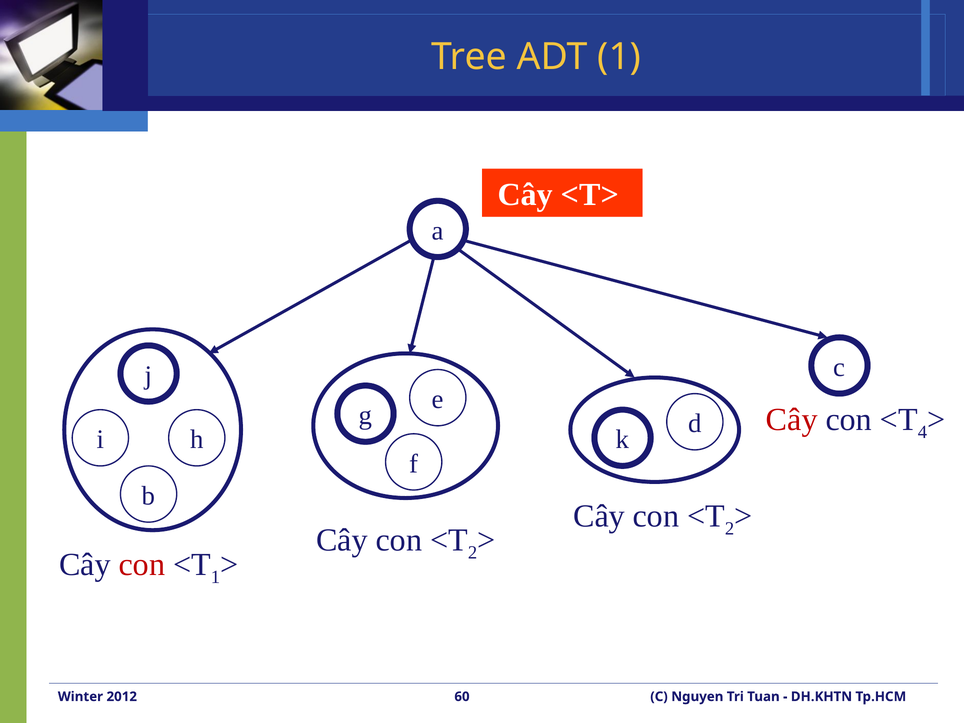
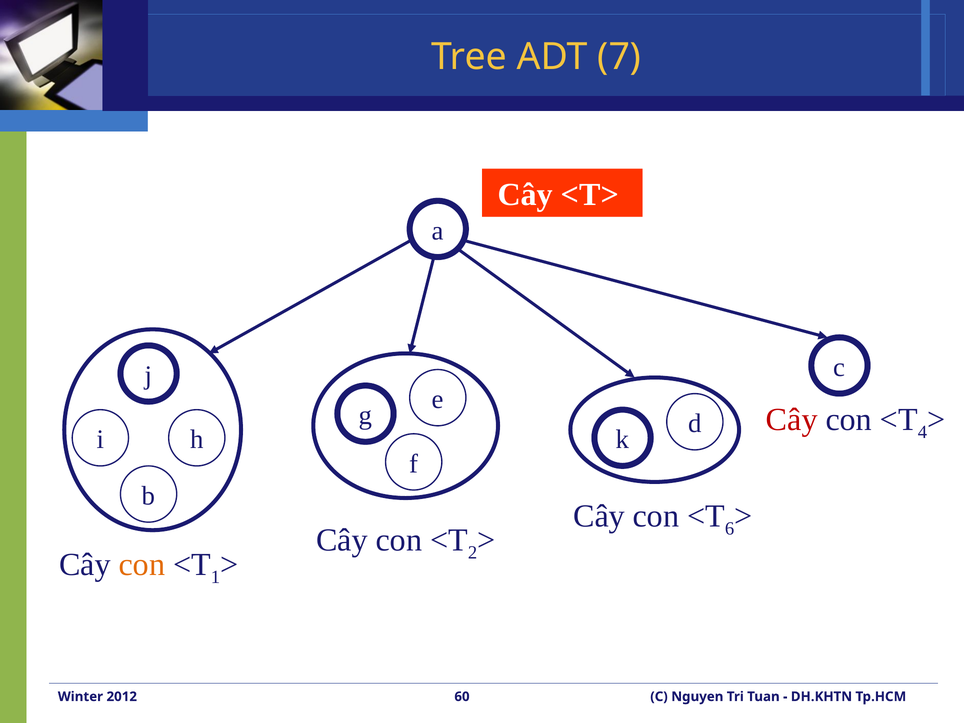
ADT 1: 1 -> 7 (619, 57)
2: 2 -> 6 (730, 529)
con colour: red -> orange (142, 564)
